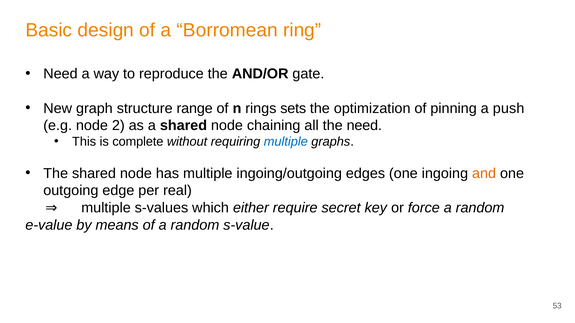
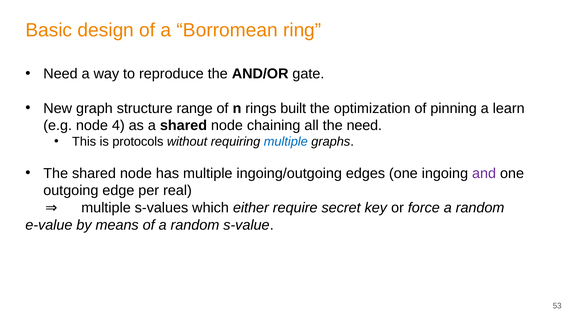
sets: sets -> built (293, 108)
push: push -> learn (509, 108)
2: 2 -> 4 (118, 126)
complete: complete -> protocols (138, 142)
and colour: orange -> purple (484, 174)
